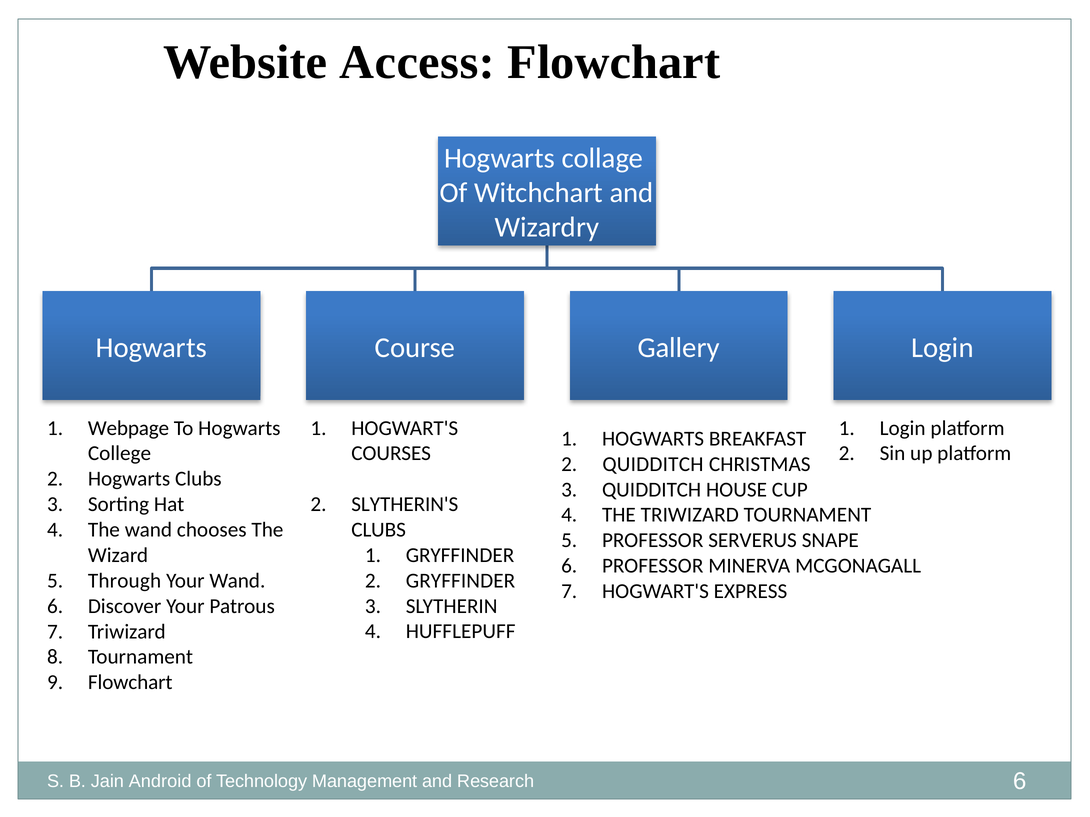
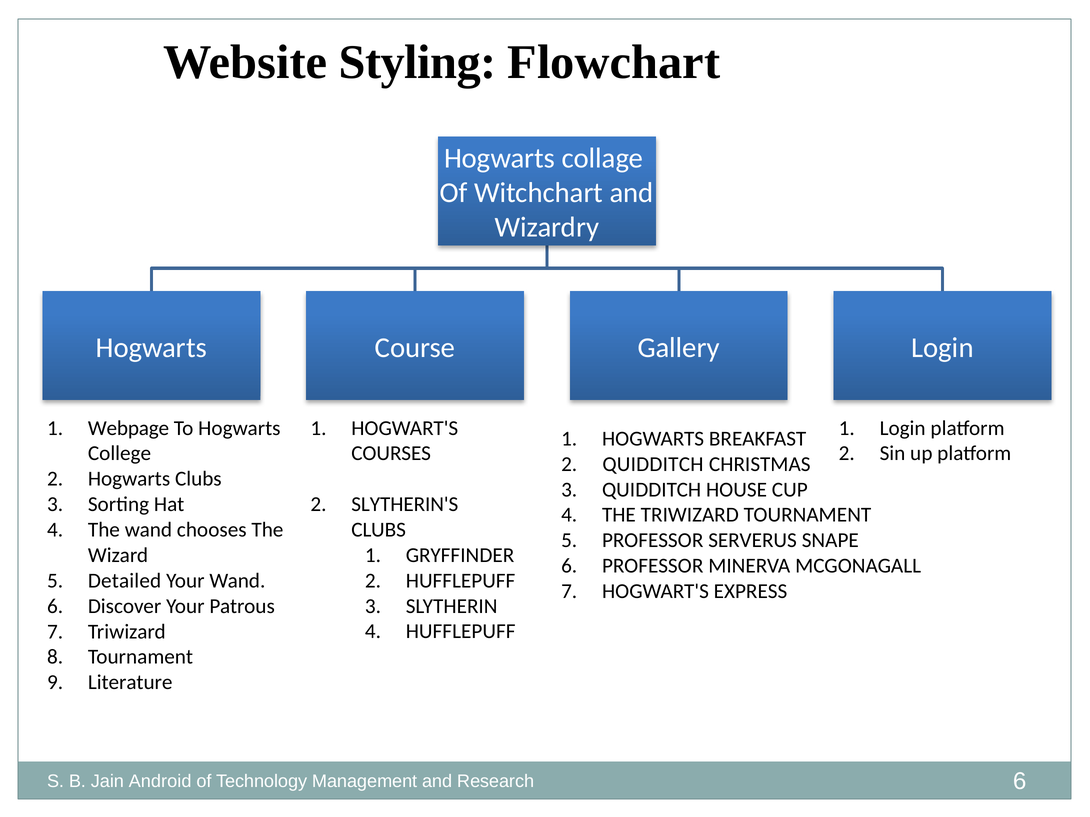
Access: Access -> Styling (418, 62)
GRYFFINDER: GRYFFINDER -> HUFFLEPUFF (461, 581)
Through: Through -> Detailed (125, 581)
Flowchart: Flowchart -> Literature (130, 683)
